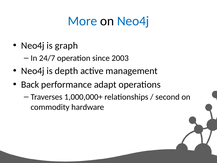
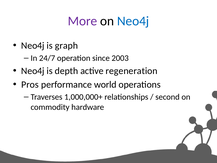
More colour: blue -> purple (82, 21)
management: management -> regeneration (132, 71)
Back: Back -> Pros (30, 84)
adapt: adapt -> world (105, 84)
